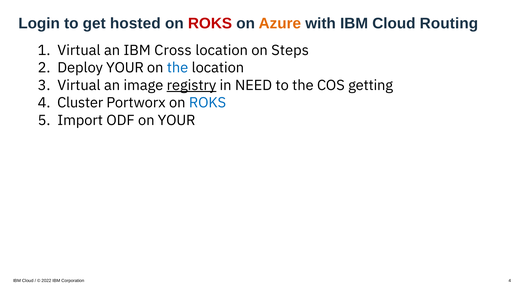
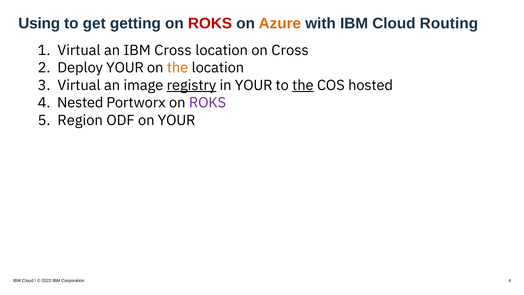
Login: Login -> Using (39, 23)
hosted: hosted -> getting (135, 23)
on Steps: Steps -> Cross (290, 50)
the colour: blue -> orange (178, 68)
in NEED: NEED -> YOUR (254, 85)
the underline: none -> present (303, 85)
getting: getting -> hosted (371, 85)
Cluster: Cluster -> Nested (80, 103)
ROKS colour: blue -> purple (208, 103)
Import: Import -> Region (80, 120)
